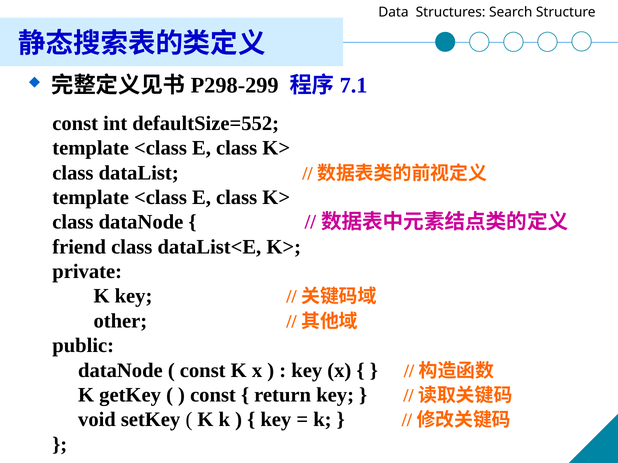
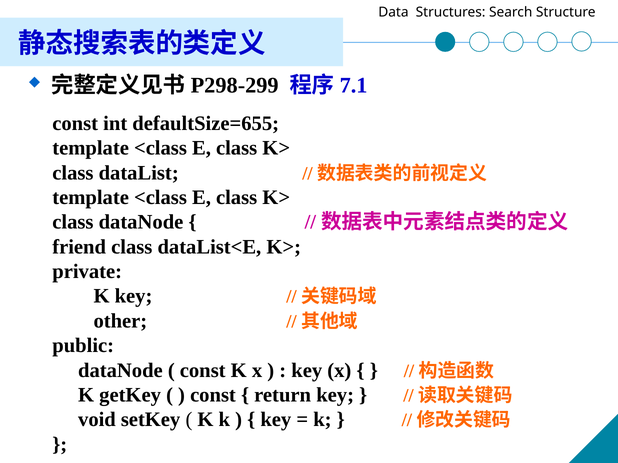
defaultSize=552: defaultSize=552 -> defaultSize=655 (206, 123)
